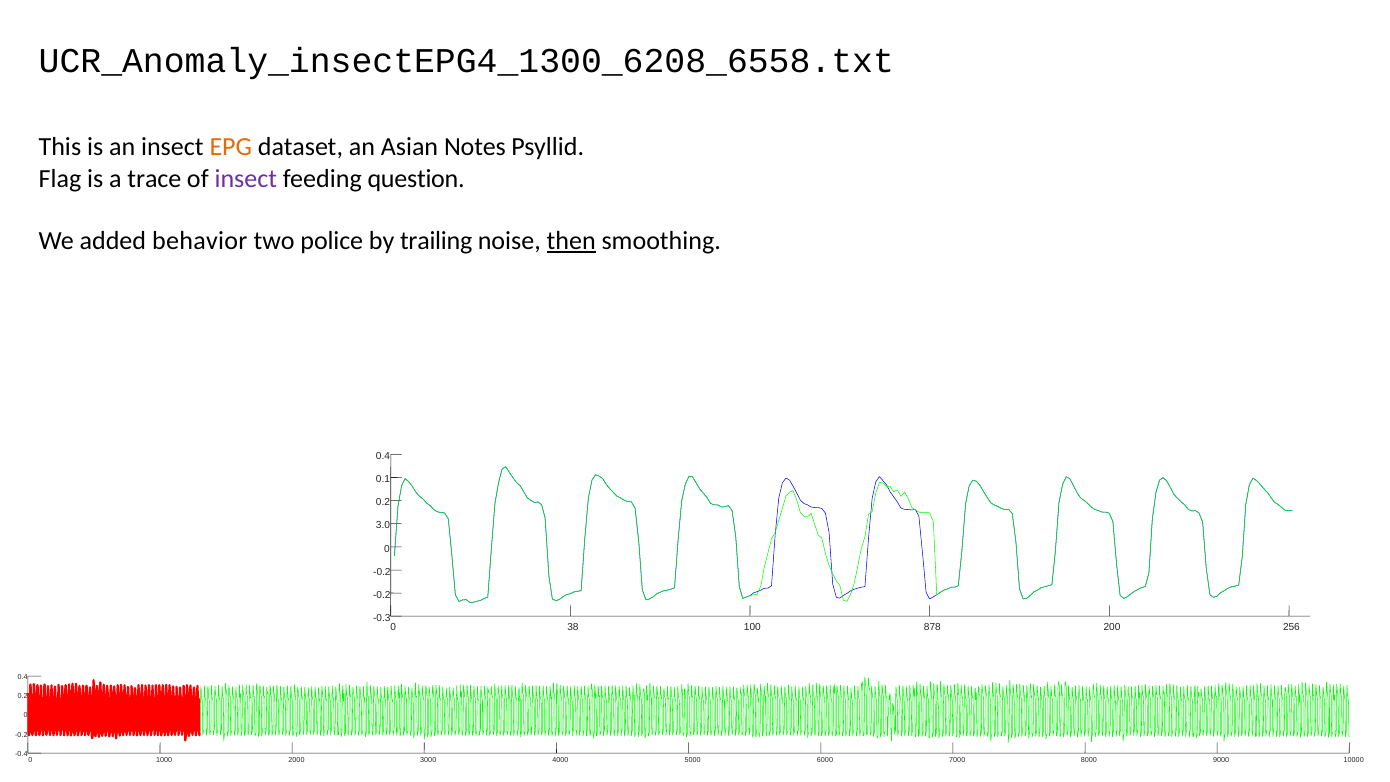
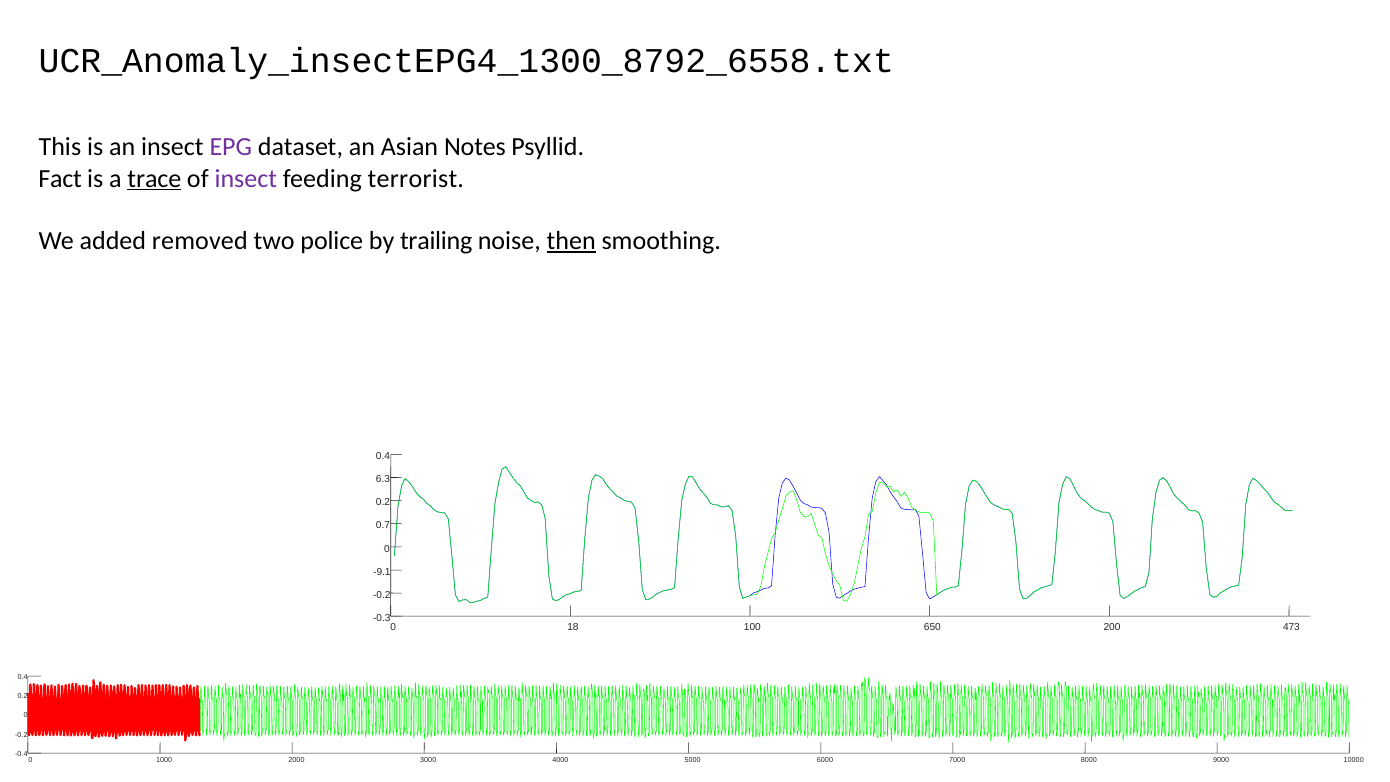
UCR_Anomaly_insectEPG4_1300_6208_6558.txt: UCR_Anomaly_insectEPG4_1300_6208_6558.txt -> UCR_Anomaly_insectEPG4_1300_8792_6558.txt (466, 61)
EPG colour: orange -> purple (231, 147)
Flag: Flag -> Fact (60, 178)
trace underline: none -> present (154, 178)
question: question -> terrorist (416, 178)
behavior: behavior -> removed (200, 241)
0.1: 0.1 -> 6.3 (383, 479)
3.0: 3.0 -> 0.7 (383, 525)
-0.2: -0.2 -> -9.1 (382, 572)
38: 38 -> 18 (573, 627)
878: 878 -> 650 (932, 627)
256: 256 -> 473 (1291, 627)
